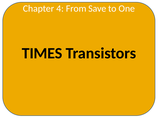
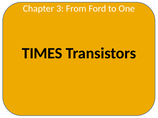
4: 4 -> 3 (60, 9)
Save: Save -> Ford (97, 9)
